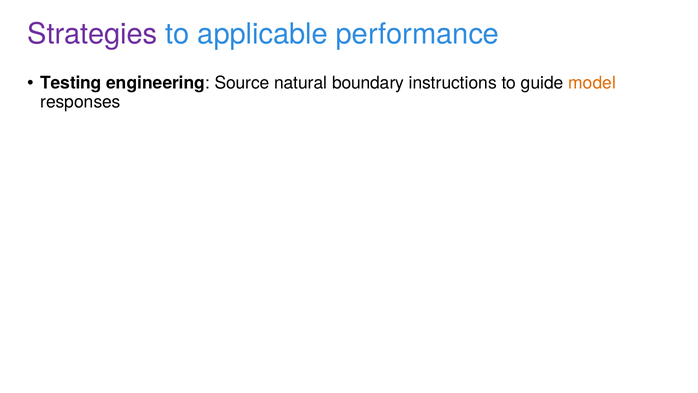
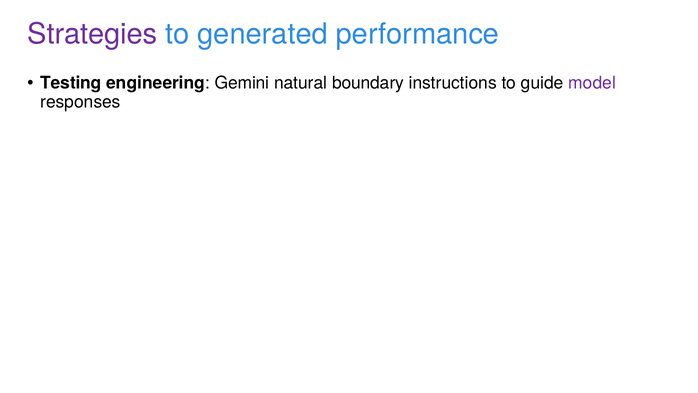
applicable: applicable -> generated (263, 34)
Source: Source -> Gemini (242, 83)
model colour: orange -> purple (592, 83)
